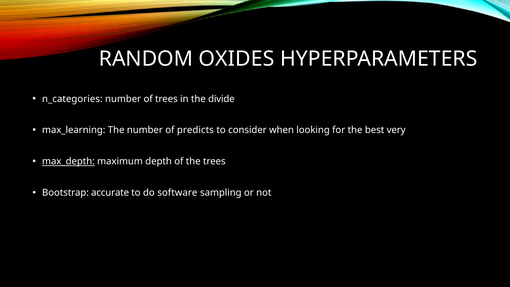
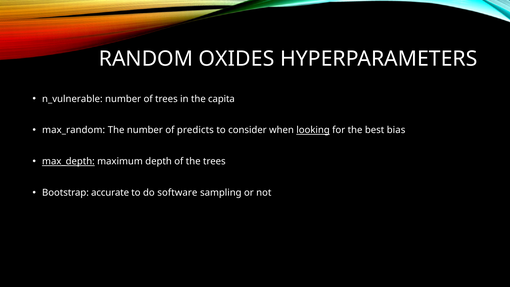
n_categories: n_categories -> n_vulnerable (72, 99)
divide: divide -> capita (221, 99)
max_learning: max_learning -> max_random (74, 130)
looking underline: none -> present (313, 130)
very: very -> bias (396, 130)
